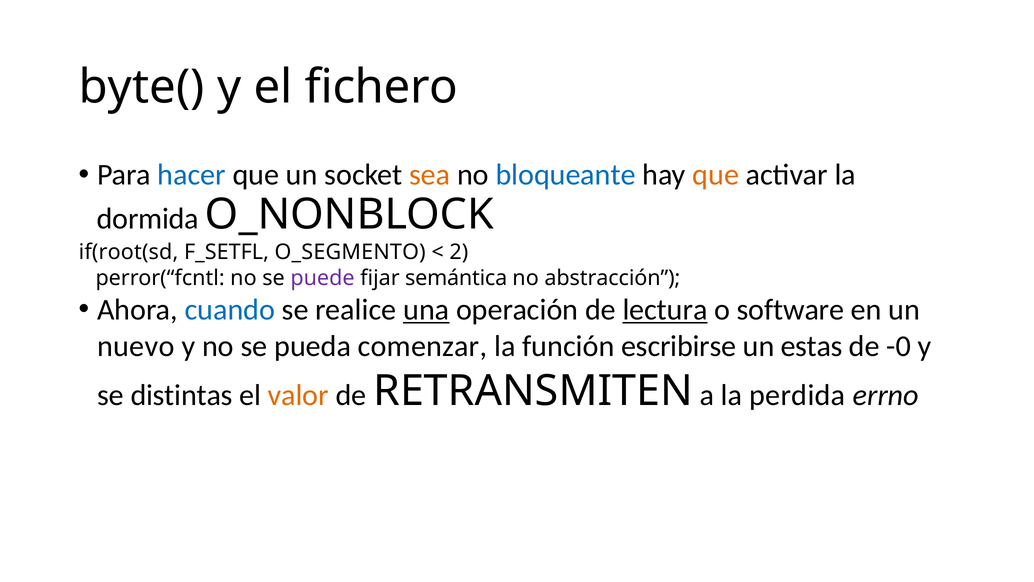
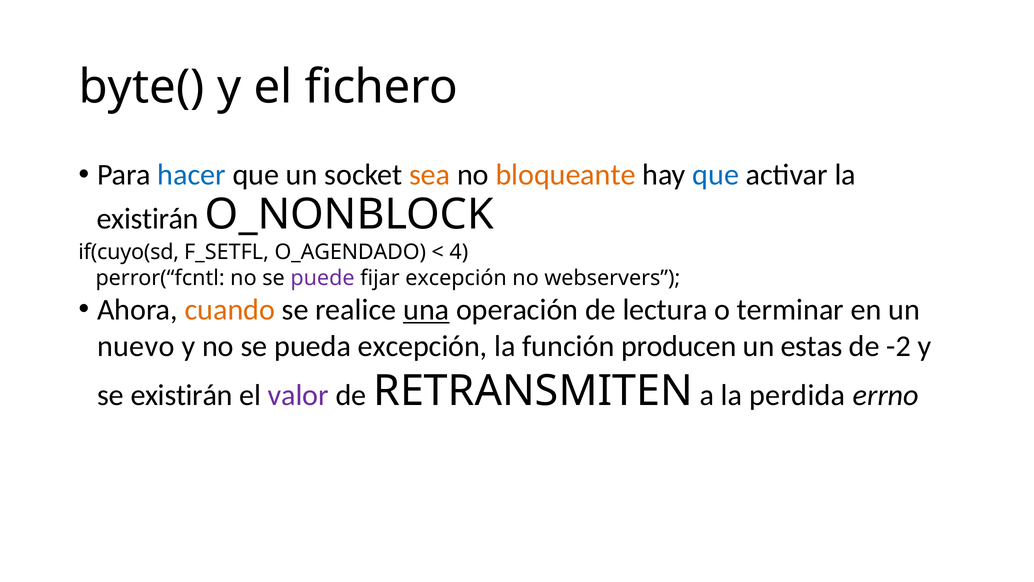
bloqueante colour: blue -> orange (566, 175)
que colour: orange -> blue (716, 175)
dormida: dormida -> existirán (148, 218)
if(root(sd: if(root(sd -> if(cuyo(sd (129, 252)
O_SEGMENTO: O_SEGMENTO -> O_AGENDADO (350, 252)
2: 2 -> 4 (459, 252)
fijar semántica: semántica -> excepción (456, 278)
abstracción: abstracción -> webservers (612, 278)
cuando colour: blue -> orange (230, 310)
lectura underline: present -> none (665, 310)
software: software -> terminar (790, 310)
pueda comenzar: comenzar -> excepción (423, 346)
escribirse: escribirse -> producen (679, 346)
-0: -0 -> -2 (899, 346)
se distintas: distintas -> existirán (182, 395)
valor colour: orange -> purple (298, 395)
